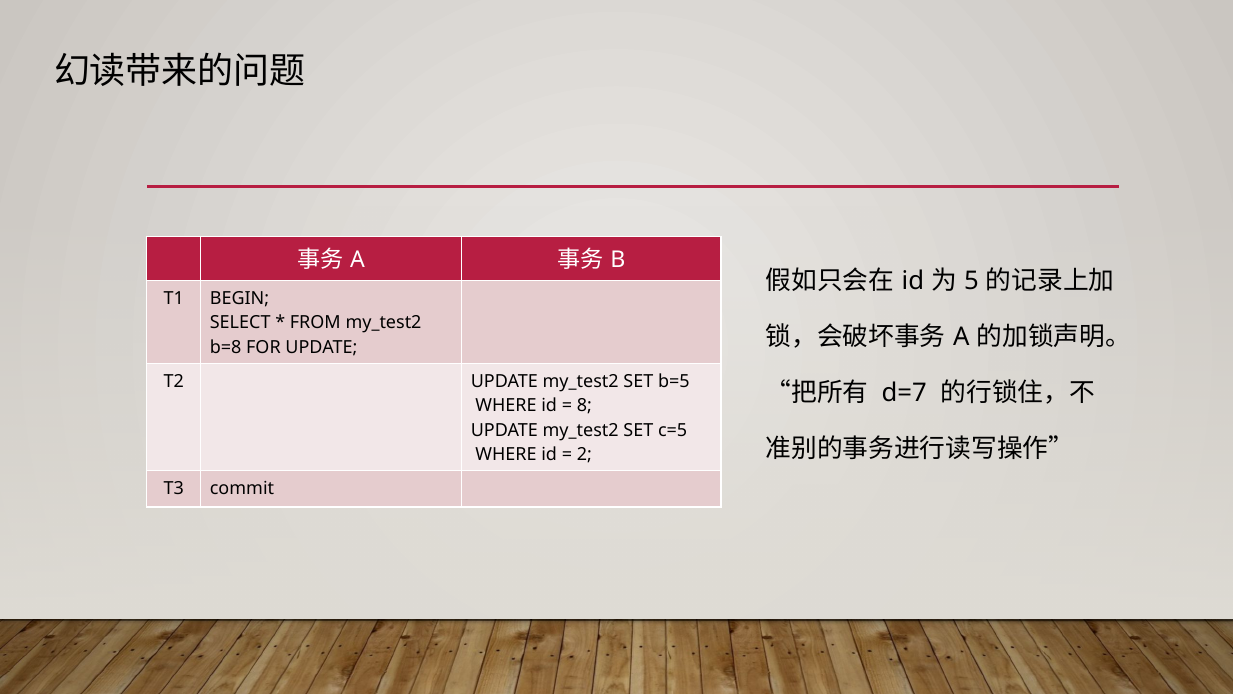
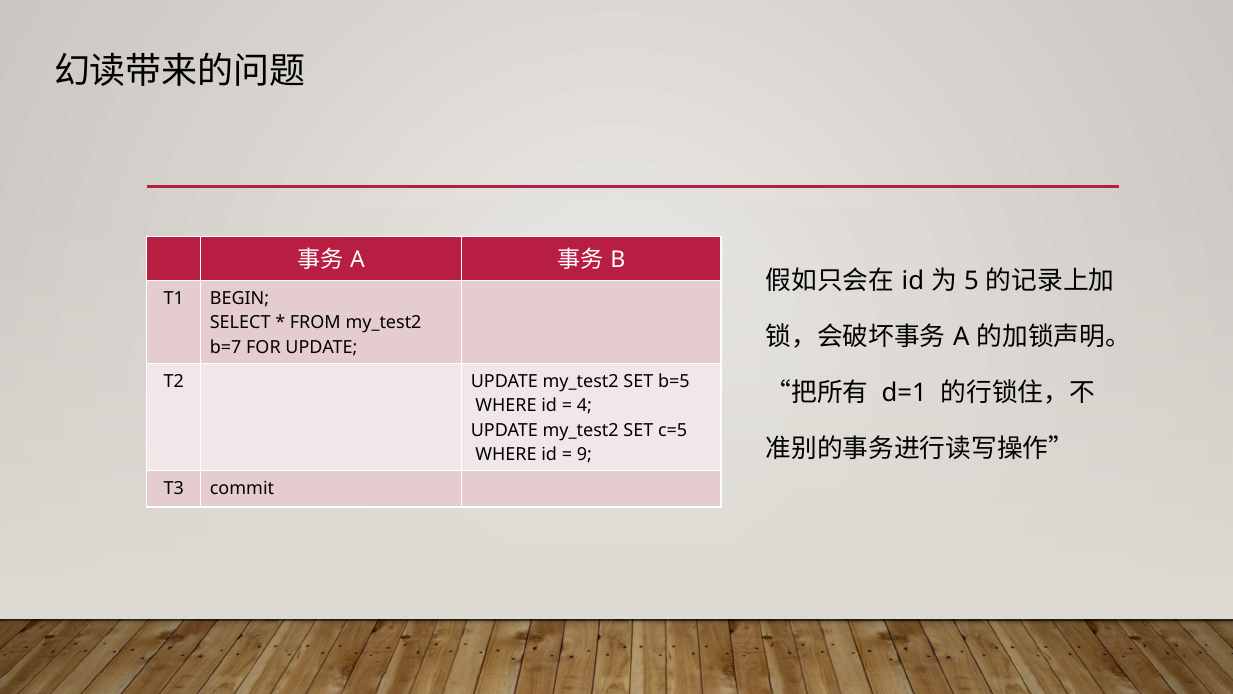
b=8: b=8 -> b=7 (226, 347)
d=7: d=7 -> d=1 (904, 393)
8: 8 -> 4 (584, 405)
2: 2 -> 9 (584, 454)
